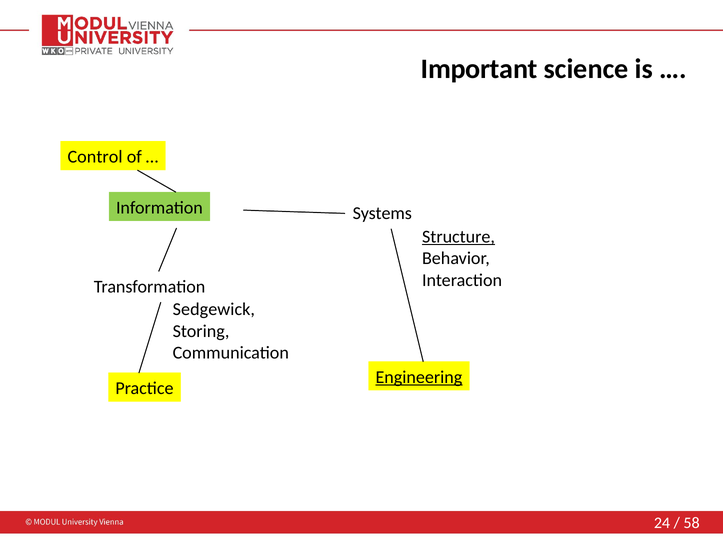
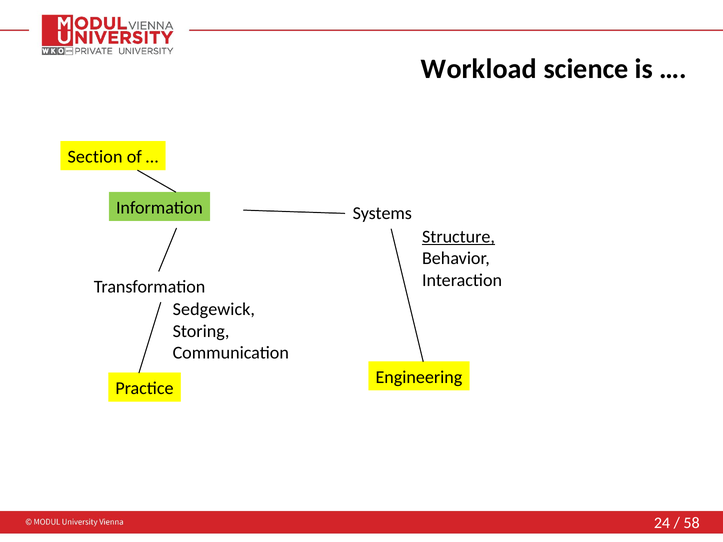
Important: Important -> Workload (479, 69)
Control: Control -> Section (95, 157)
Engineering underline: present -> none (419, 377)
